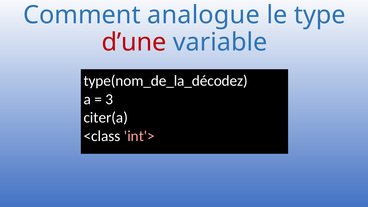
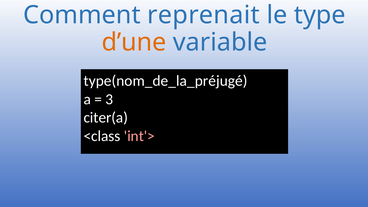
analogue: analogue -> reprenait (203, 15)
d’une colour: red -> orange (134, 42)
type(nom_de_la_décodez: type(nom_de_la_décodez -> type(nom_de_la_préjugé (166, 81)
